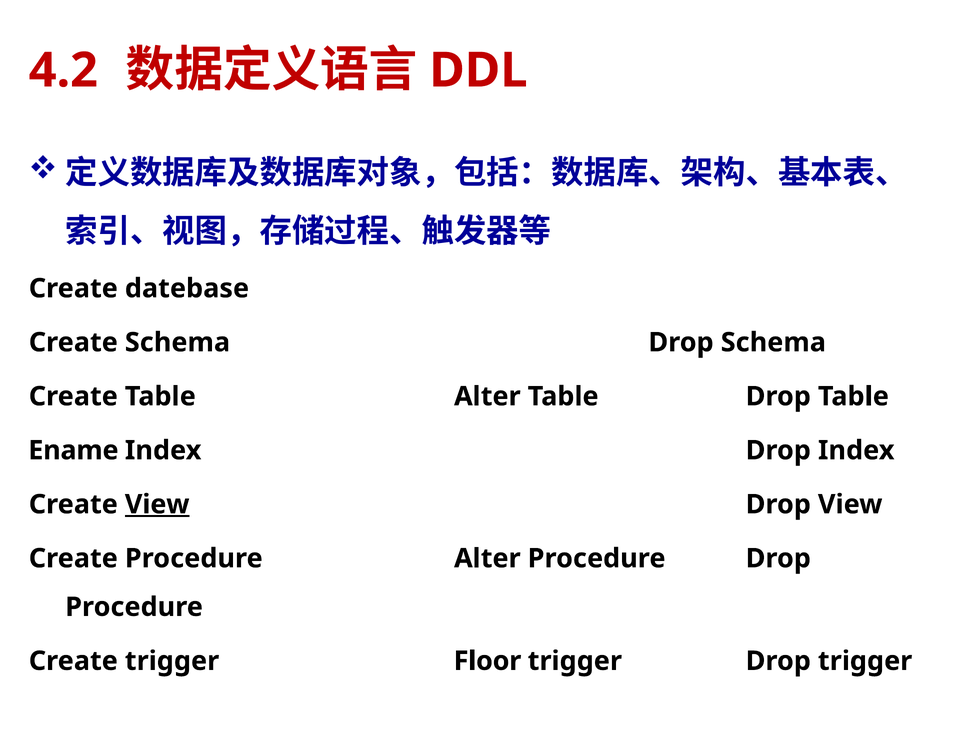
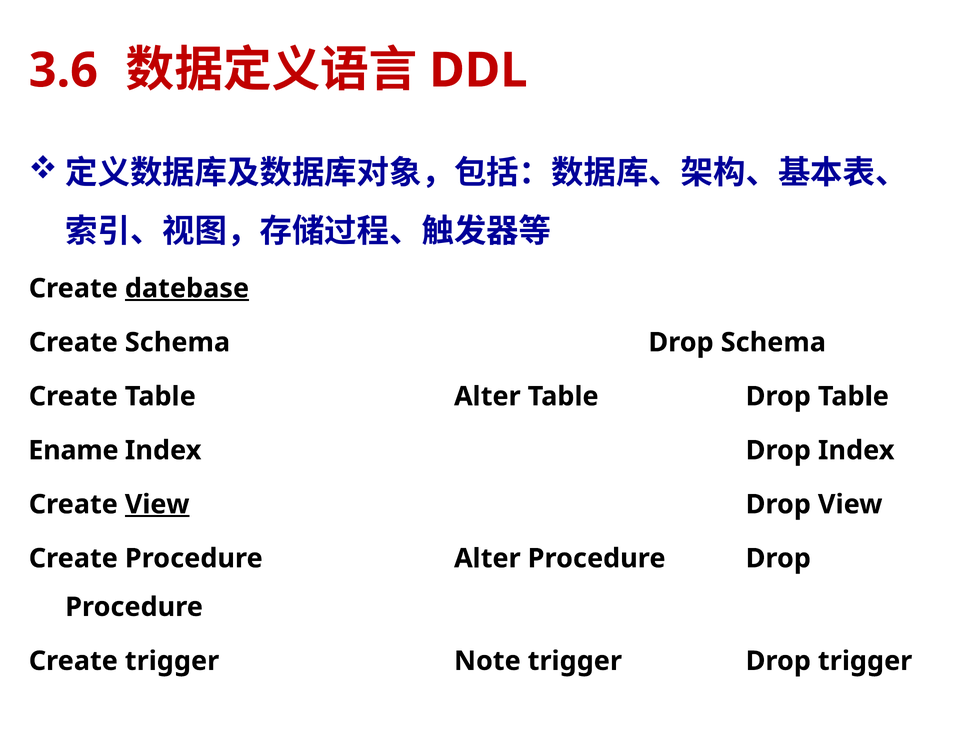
4.2: 4.2 -> 3.6 (63, 70)
datebase underline: none -> present (187, 288)
Floor: Floor -> Note (487, 661)
